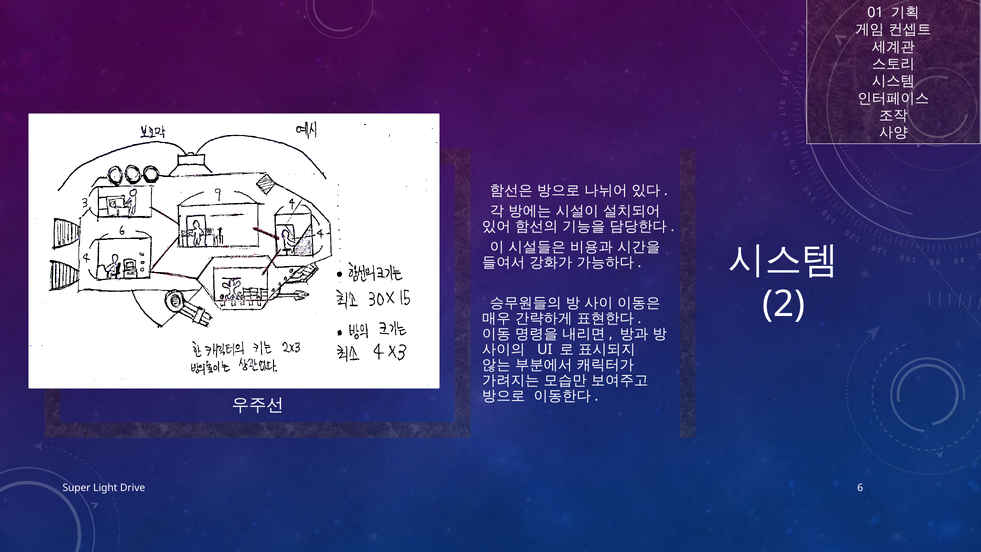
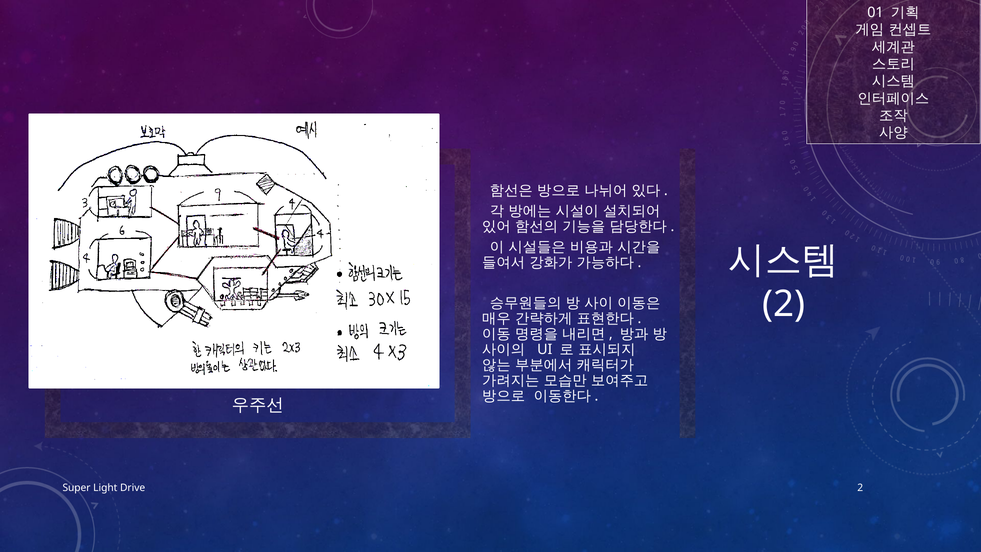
Drive 6: 6 -> 2 (860, 487)
